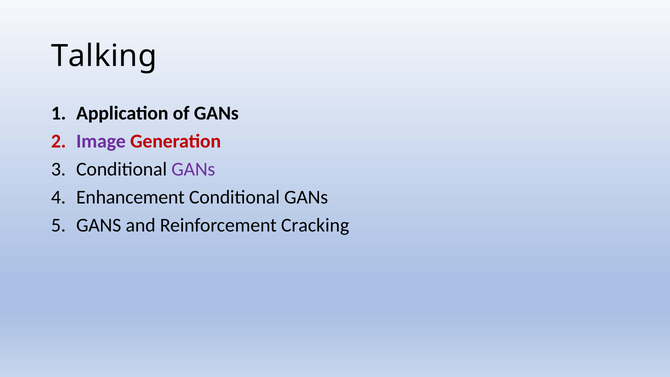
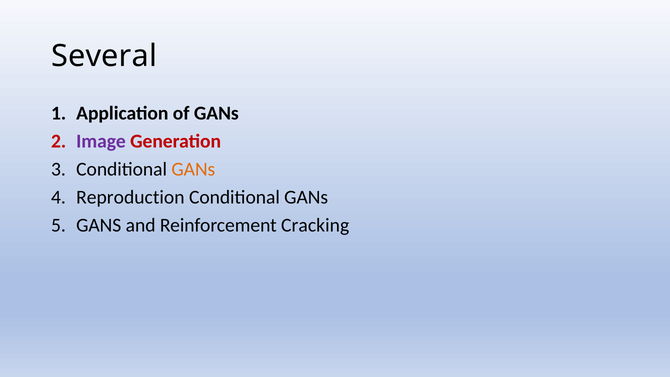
Talking: Talking -> Several (104, 56)
GANs colour: purple -> orange (193, 169)
Enhancement: Enhancement -> Reproduction (130, 197)
